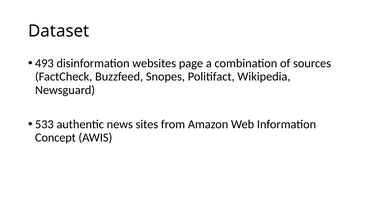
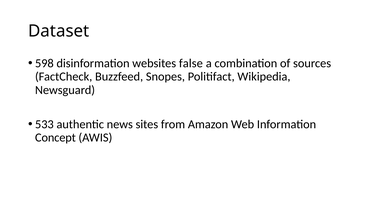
493: 493 -> 598 (44, 63)
page: page -> false (191, 63)
